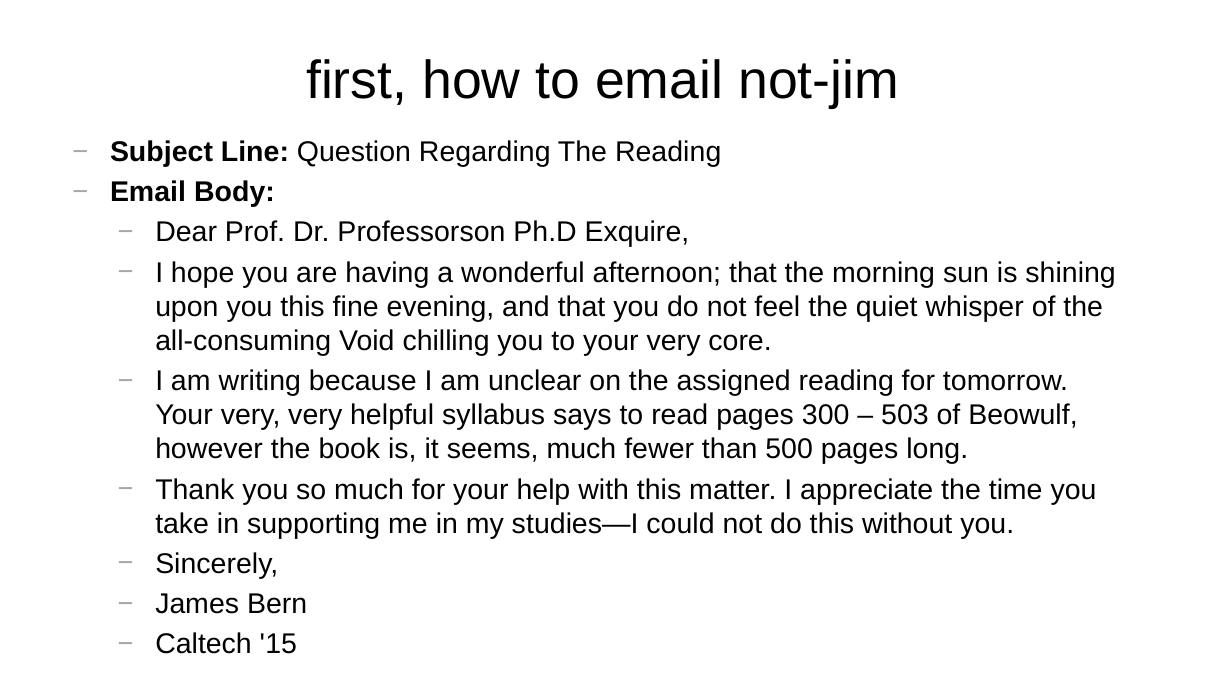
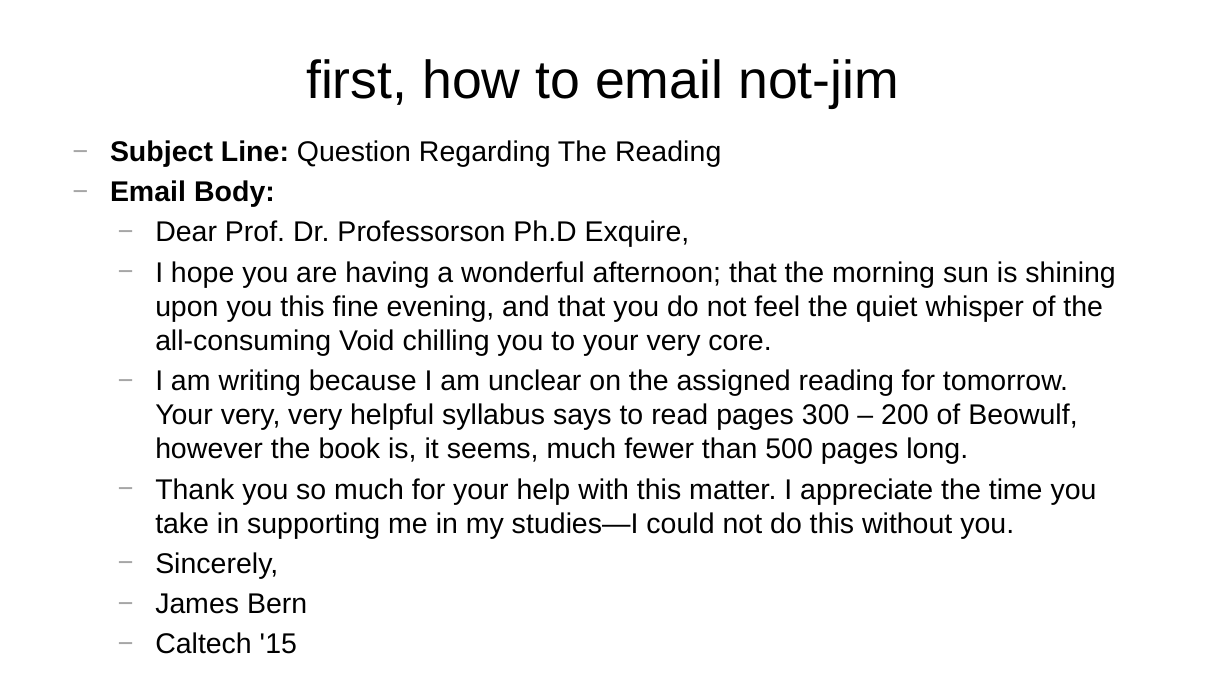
503: 503 -> 200 (905, 416)
